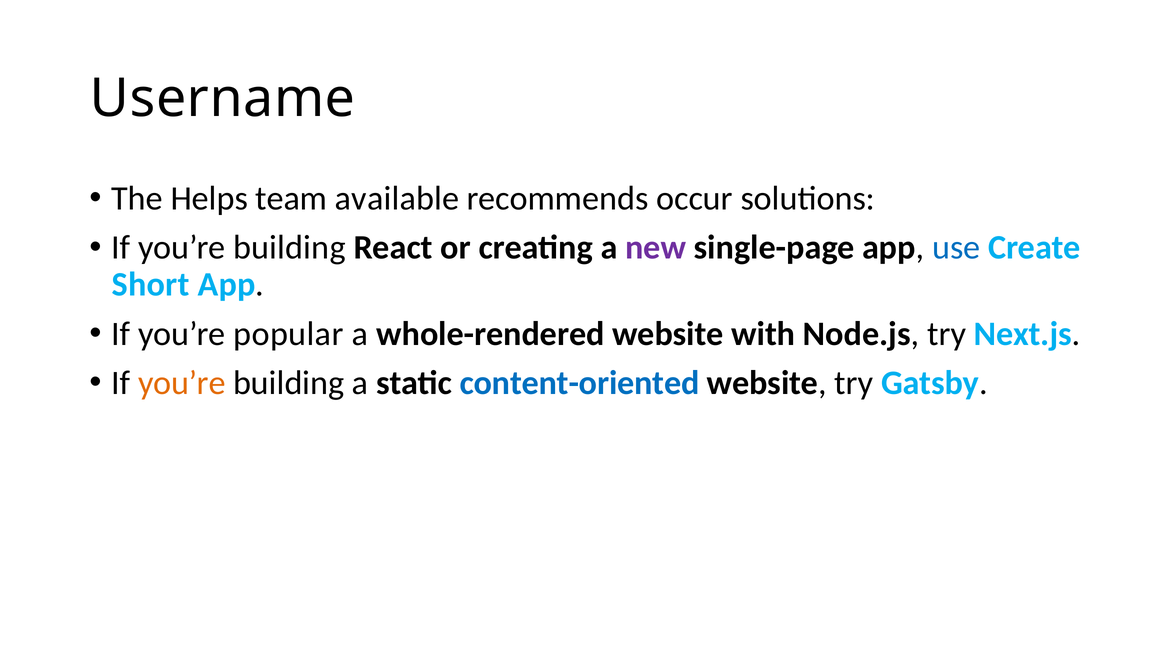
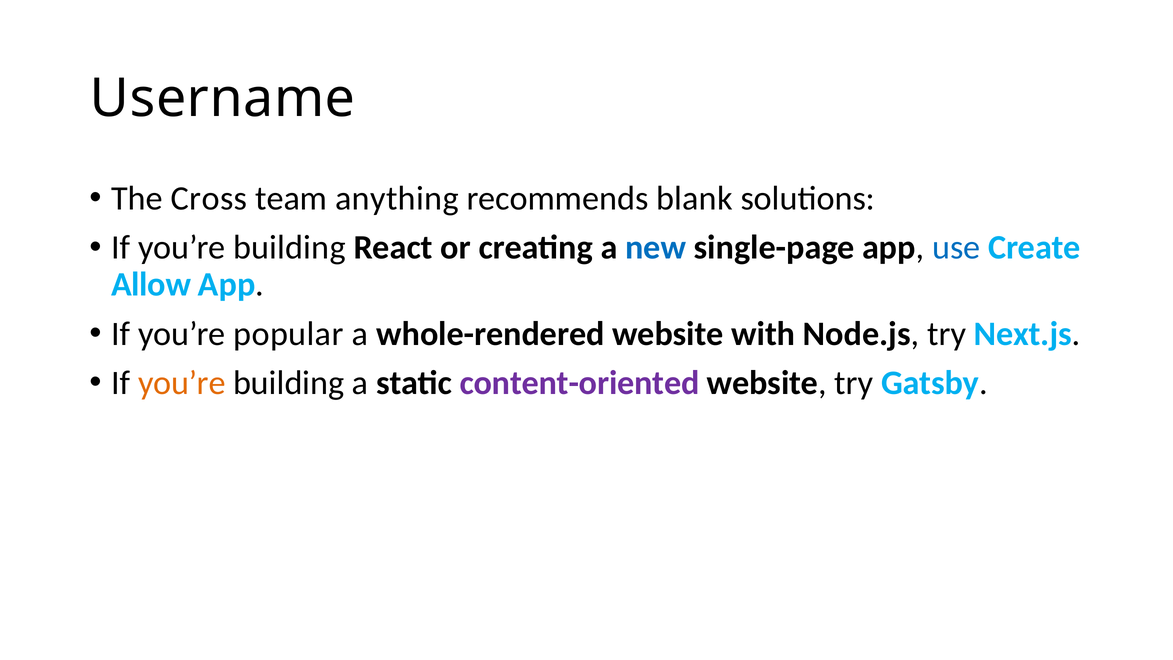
Helps: Helps -> Cross (209, 198)
available: available -> anything (397, 198)
occur: occur -> blank (694, 198)
new colour: purple -> blue (656, 248)
Short: Short -> Allow (151, 284)
content-oriented colour: blue -> purple (580, 383)
